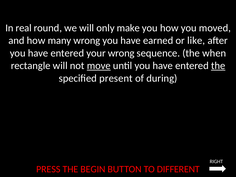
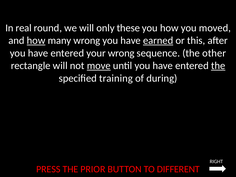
make: make -> these (128, 28)
how underline: none -> present (36, 41)
earned underline: none -> present (158, 41)
like: like -> this (196, 41)
when: when -> other (214, 53)
present: present -> training (116, 78)
BEGIN: BEGIN -> PRIOR (93, 169)
